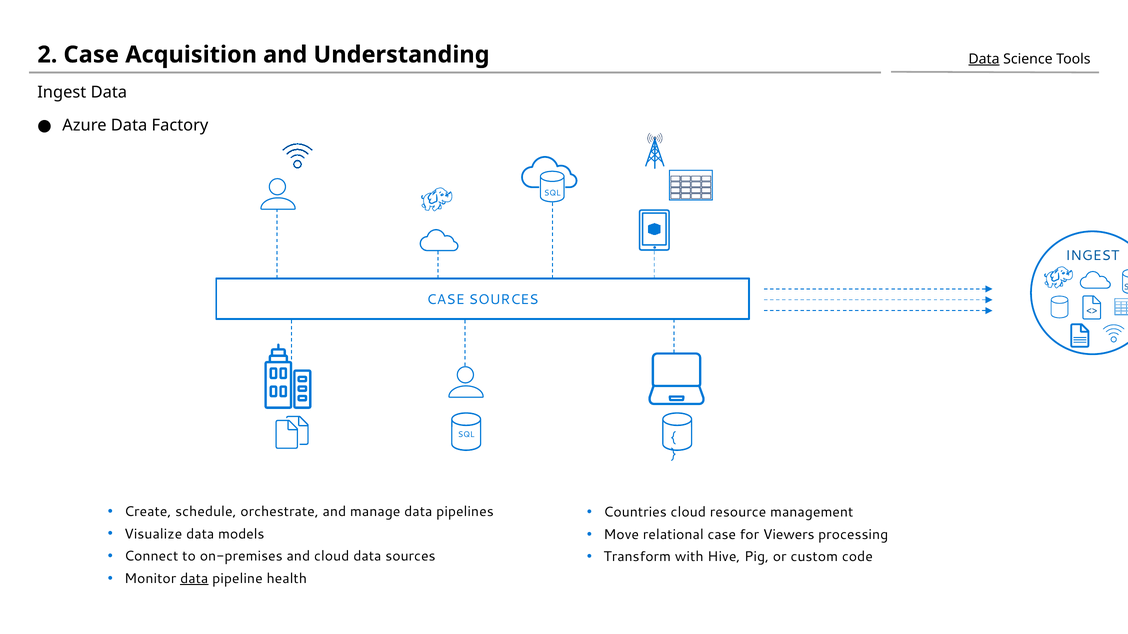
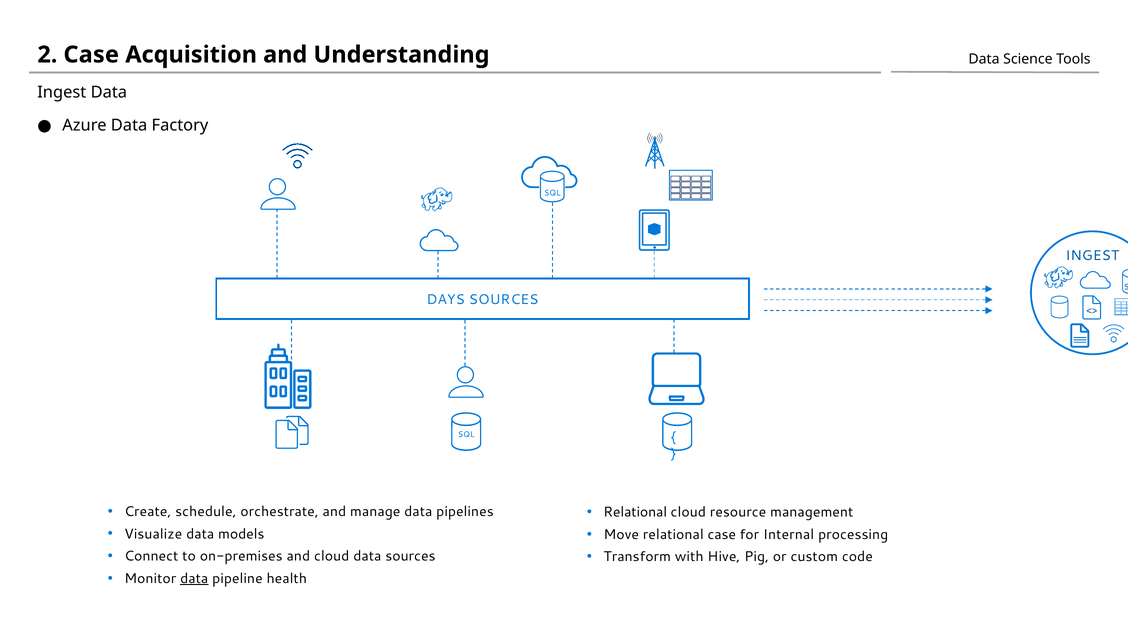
Data underline: present -> none (984, 59)
CASE: CASE -> DAYS (446, 300)
Countries: Countries -> Relational (635, 513)
Viewers: Viewers -> Internal (789, 535)
